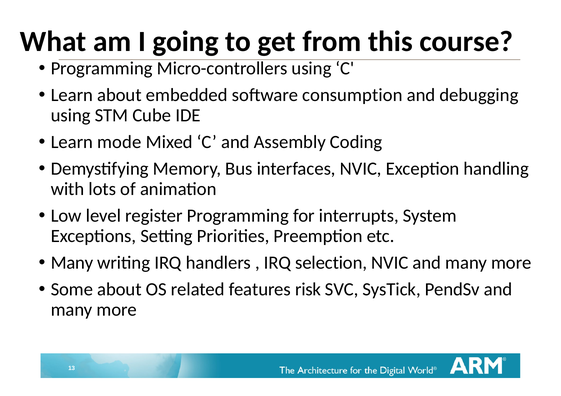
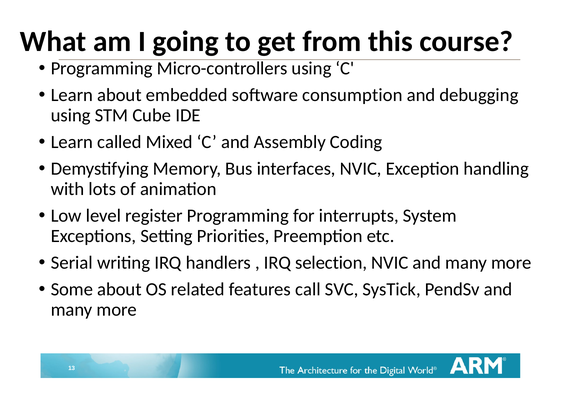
mode: mode -> called (119, 142)
Many: Many -> Serial (72, 263)
risk: risk -> call (308, 290)
